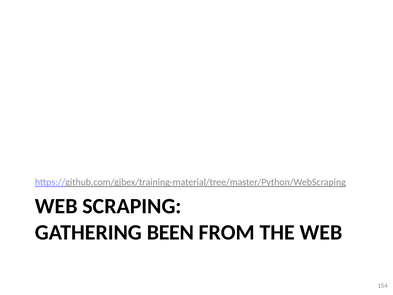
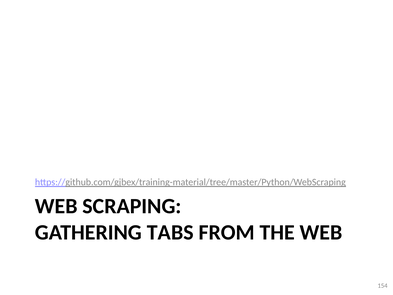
BEEN: BEEN -> TABS (170, 232)
